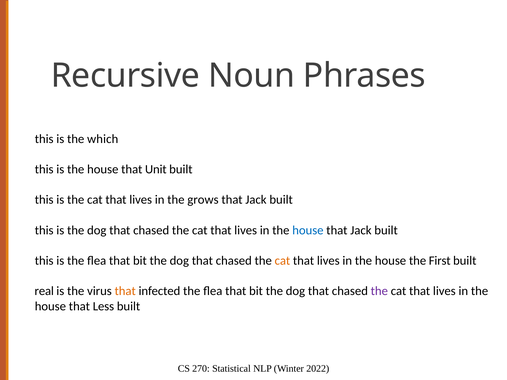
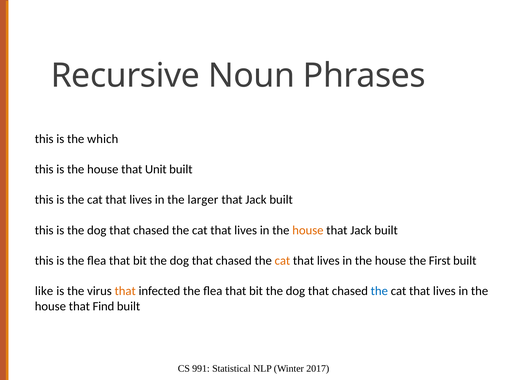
grows: grows -> larger (203, 200)
house colour: blue -> orange (308, 230)
real: real -> like (44, 291)
the colour: purple -> blue (379, 291)
Less: Less -> Find (103, 306)
270: 270 -> 991 (201, 369)
2022: 2022 -> 2017 (318, 369)
